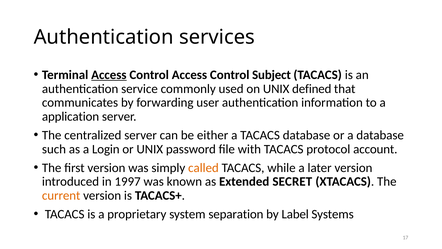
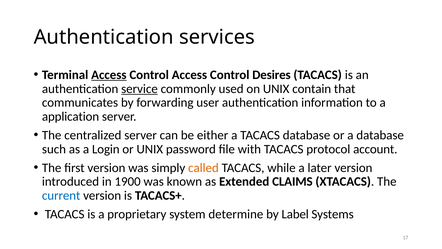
Subject: Subject -> Desires (272, 75)
service underline: none -> present (139, 89)
defined: defined -> contain (312, 89)
1997: 1997 -> 1900 (128, 181)
SECRET: SECRET -> CLAIMS (292, 181)
current colour: orange -> blue (61, 195)
separation: separation -> determine (236, 214)
